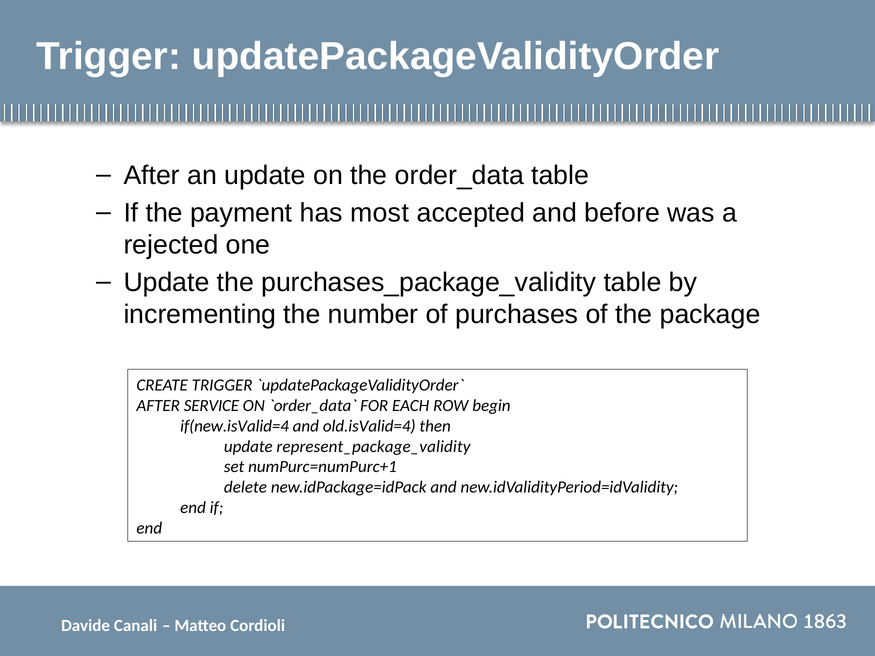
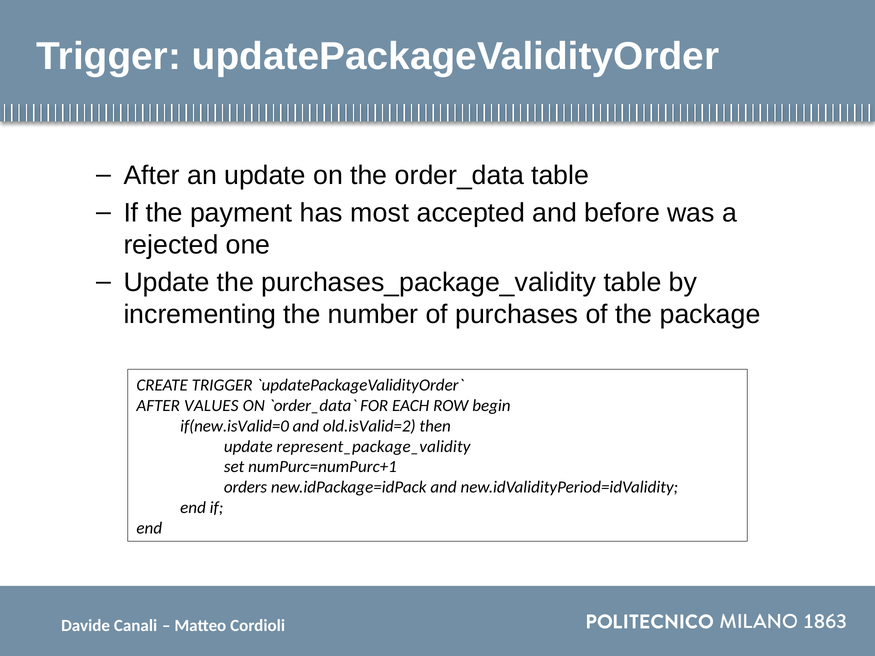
SERVICE: SERVICE -> VALUES (211, 406)
if(new.isValid=4: if(new.isValid=4 -> if(new.isValid=0 (235, 426)
old.isValid=4: old.isValid=4 -> old.isValid=2 (369, 426)
delete: delete -> orders (246, 487)
